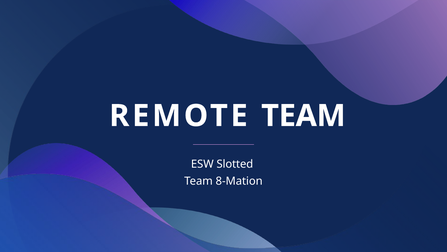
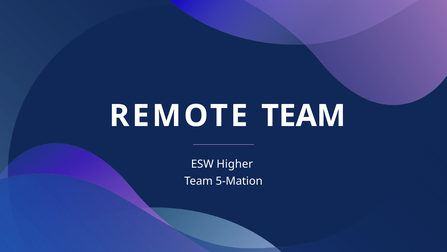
Slotted: Slotted -> Higher (235, 164)
8-Mation: 8-Mation -> 5-Mation (239, 181)
